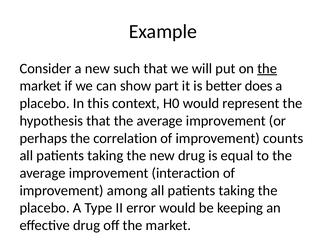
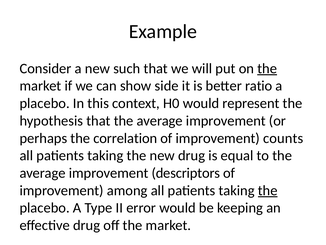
part: part -> side (167, 86)
does: does -> ratio (259, 86)
interaction: interaction -> descriptors (186, 173)
the underline: none -> present (268, 190)
